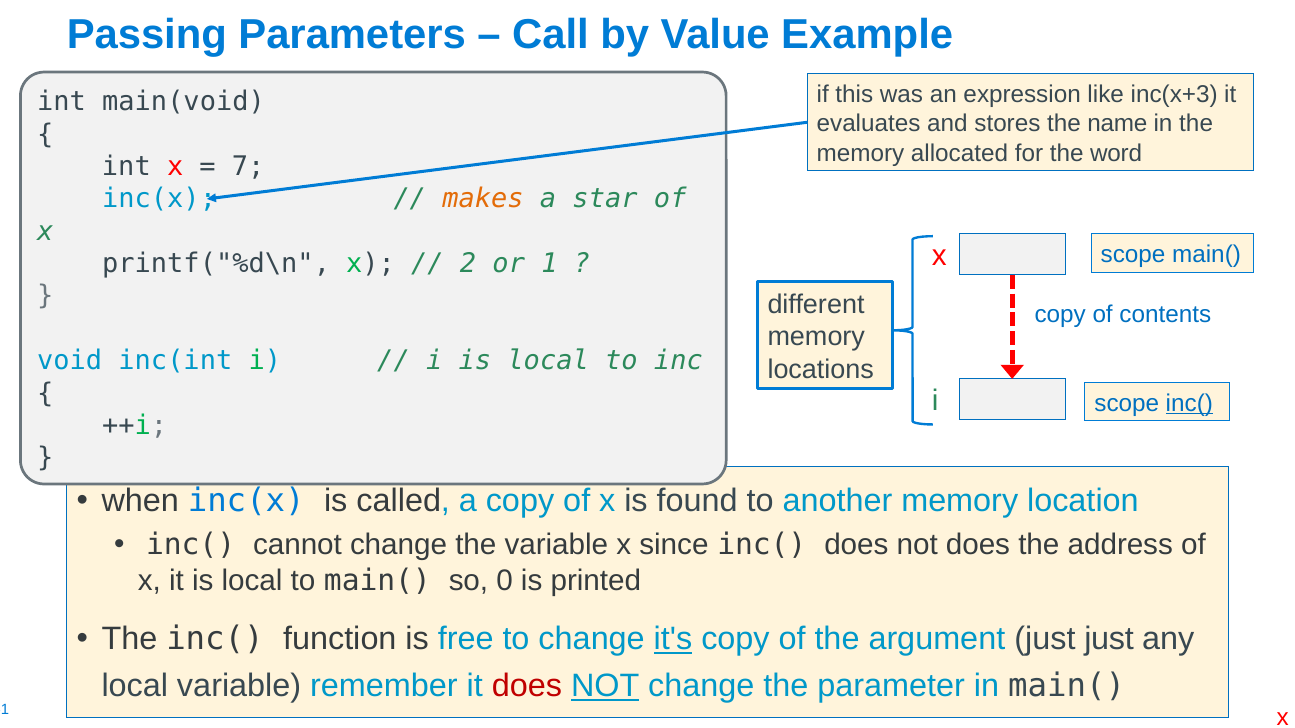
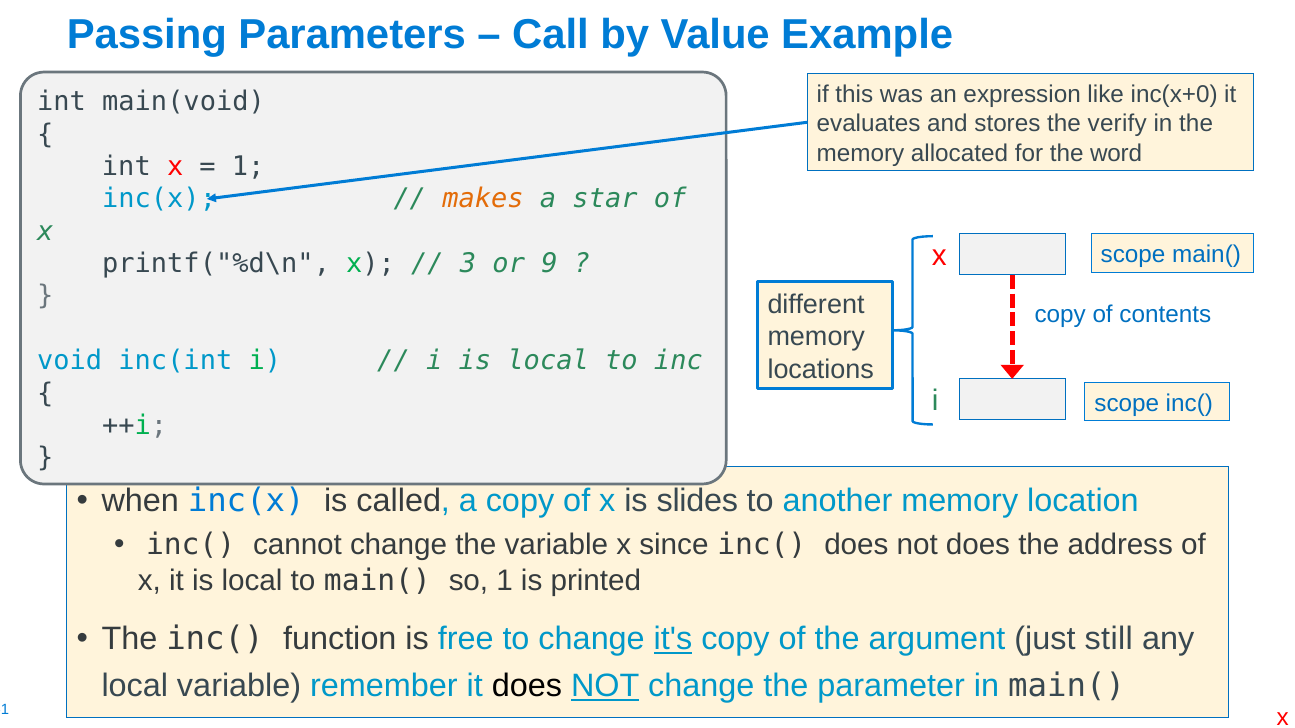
inc(x+3: inc(x+3 -> inc(x+0 (1174, 95)
name: name -> verify (1117, 124)
7: 7 -> 1 (248, 167)
2: 2 -> 3 (468, 264)
1: 1 -> 9 (549, 264)
inc( underline: present -> none (1189, 404)
found: found -> slides (697, 502)
so 0: 0 -> 1 (505, 581)
just just: just -> still (1109, 640)
does colour: red -> black (527, 686)
